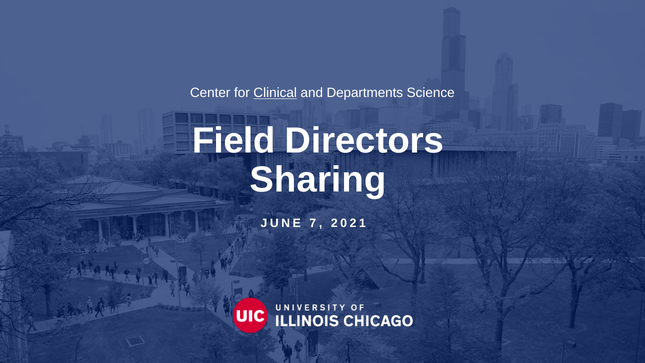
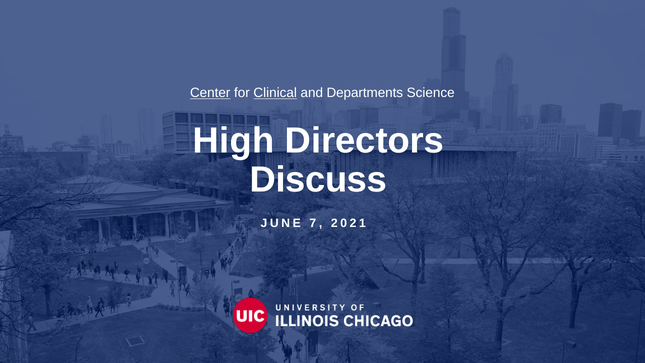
Center underline: none -> present (210, 93)
Field: Field -> High (233, 140)
Sharing: Sharing -> Discuss (318, 180)
